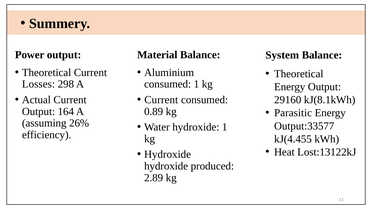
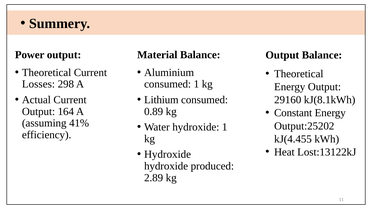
System: System -> Output (282, 55)
Current: Current -> Lithium (161, 100)
Parasitic: Parasitic -> Constant (293, 113)
26%: 26% -> 41% (79, 123)
Output:33577: Output:33577 -> Output:25202 (304, 126)
